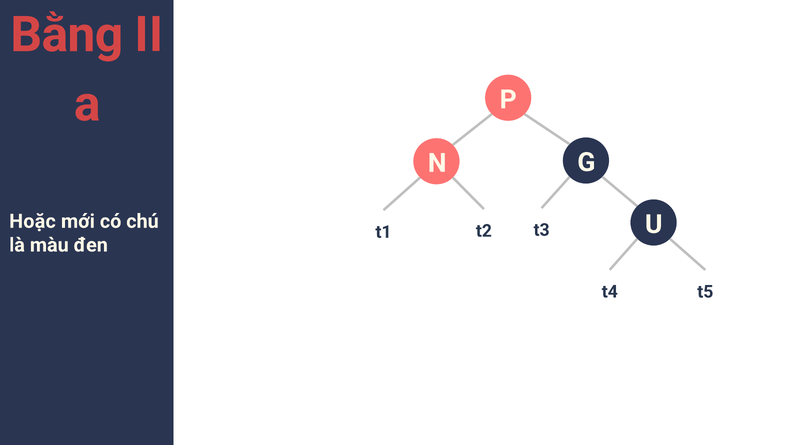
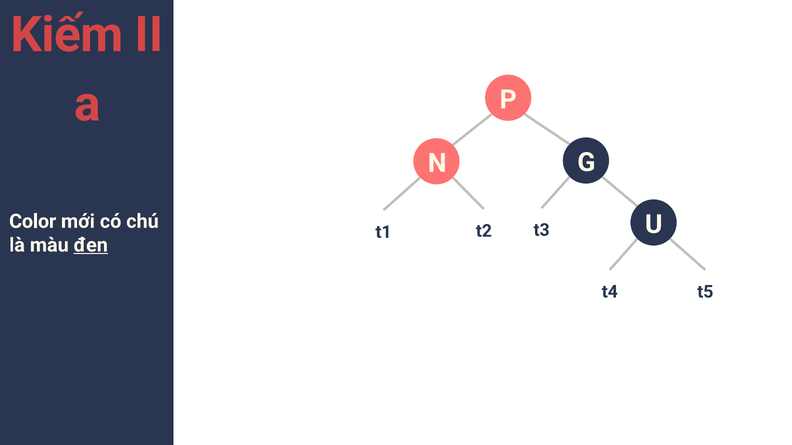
Bằng: Bằng -> Kiếm (67, 35)
Hoặc: Hoặc -> Color (33, 222)
đen underline: none -> present (91, 245)
